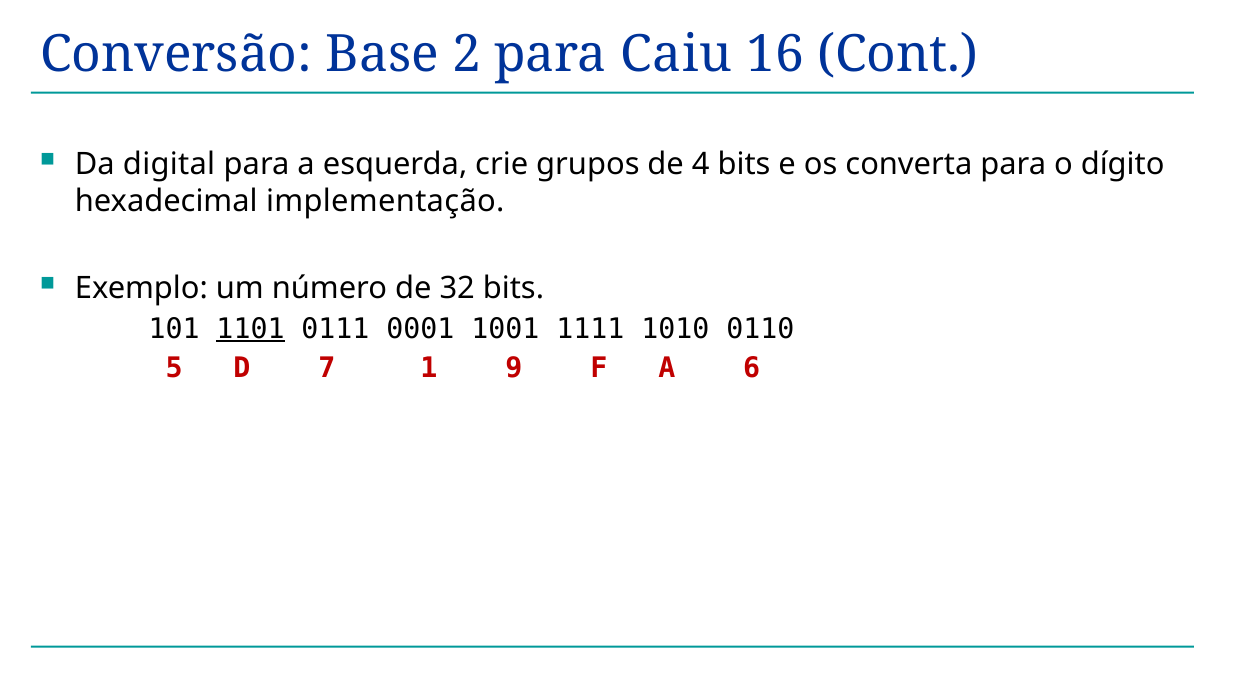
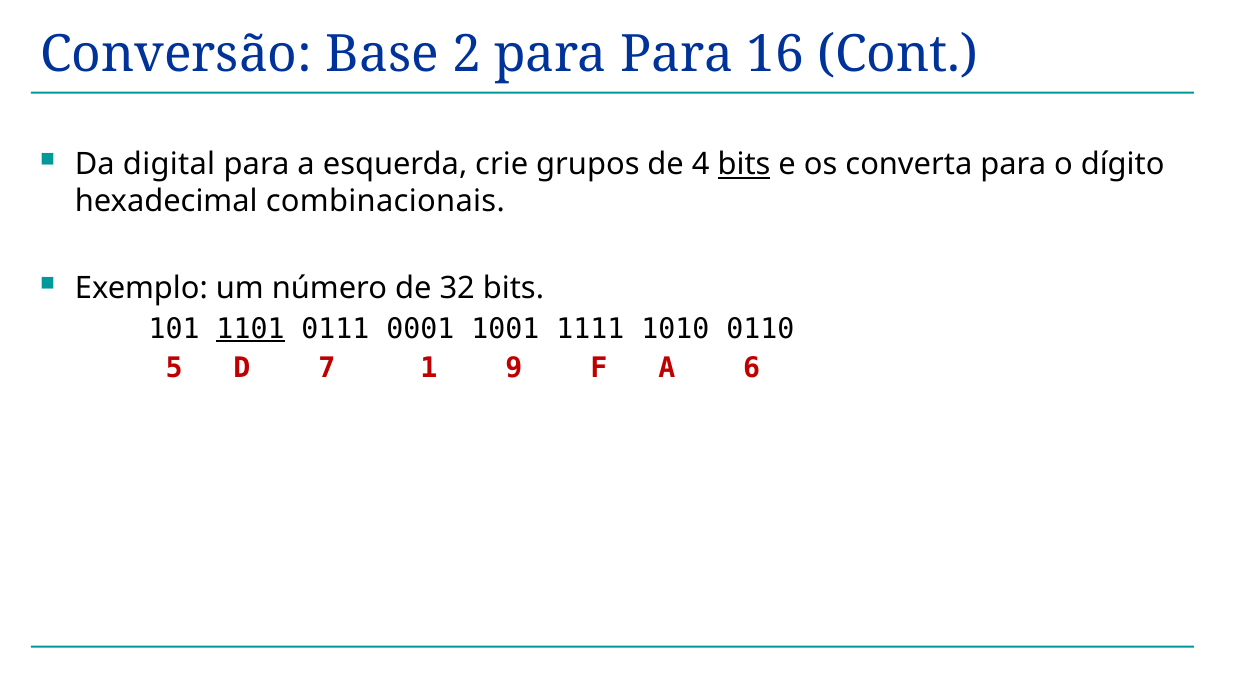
para Caiu: Caiu -> Para (677, 55)
bits underline: none -> present (744, 164)
implementação: implementação -> combinacionais (385, 201)
